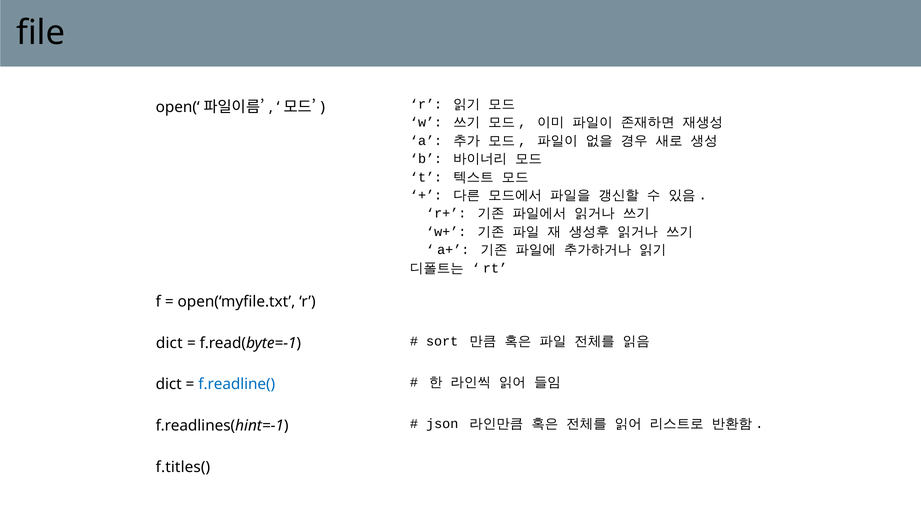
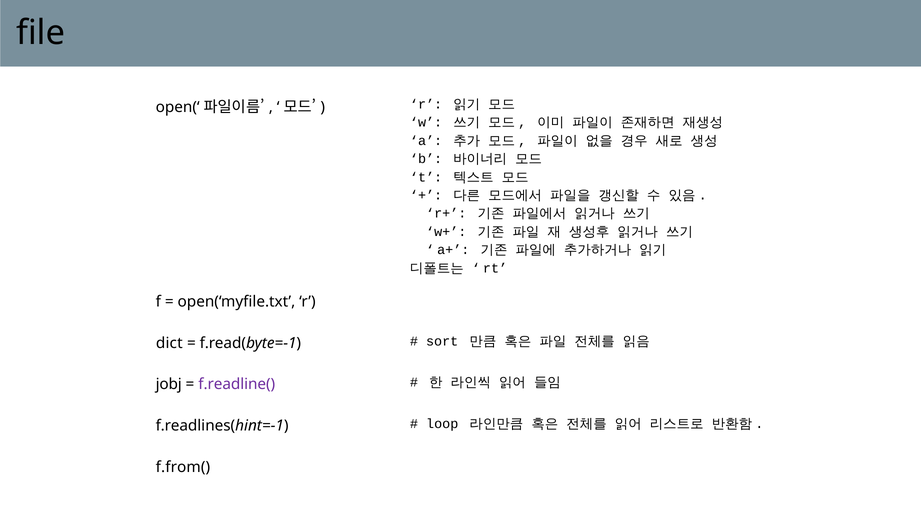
dict: dict -> jobj (169, 384)
f.readline( colour: blue -> purple (237, 384)
json: json -> loop (442, 424)
f.titles(: f.titles( -> f.from( (183, 467)
